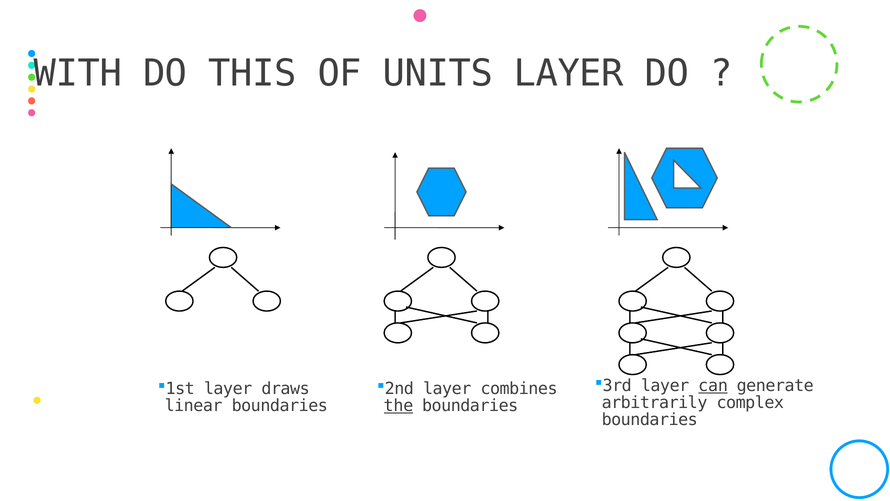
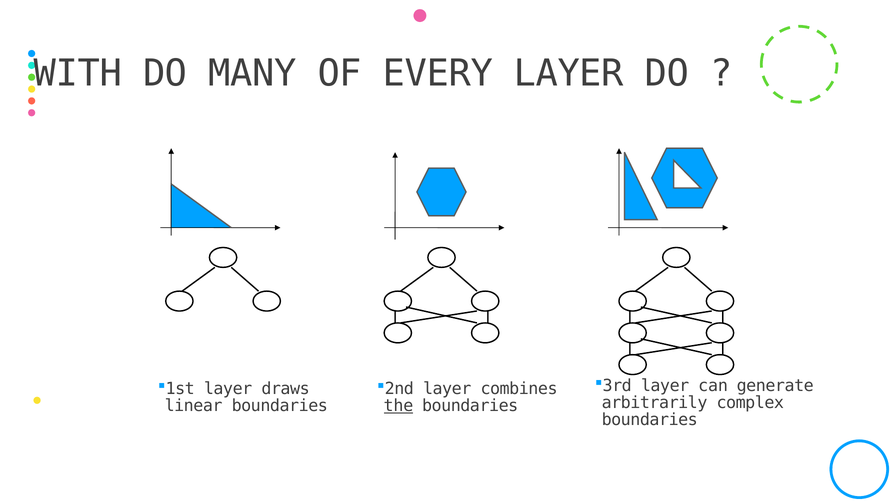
THIS: THIS -> MANY (253, 74)
UNITS: UNITS -> EVERY (438, 74)
can underline: present -> none (713, 386)
